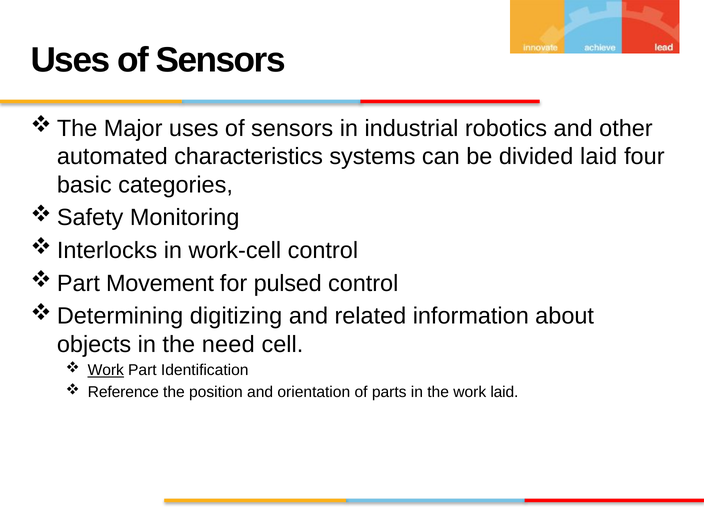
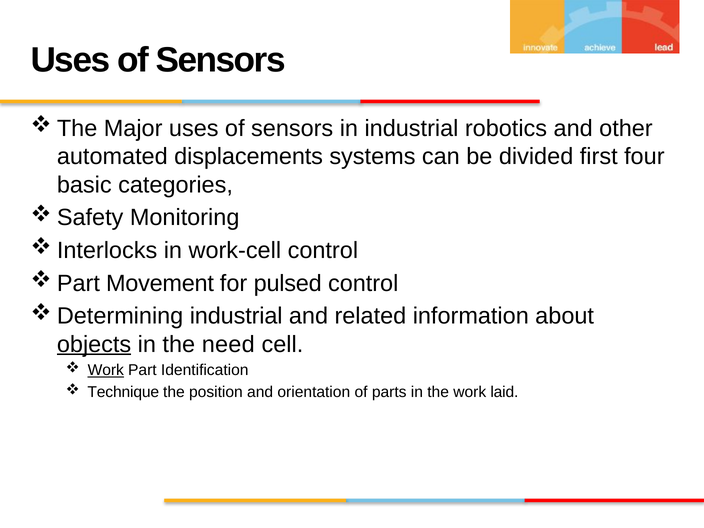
characteristics: characteristics -> displacements (249, 157)
divided laid: laid -> first (599, 157)
digitizing: digitizing -> industrial (236, 316)
objects underline: none -> present (94, 344)
Reference: Reference -> Technique (123, 392)
